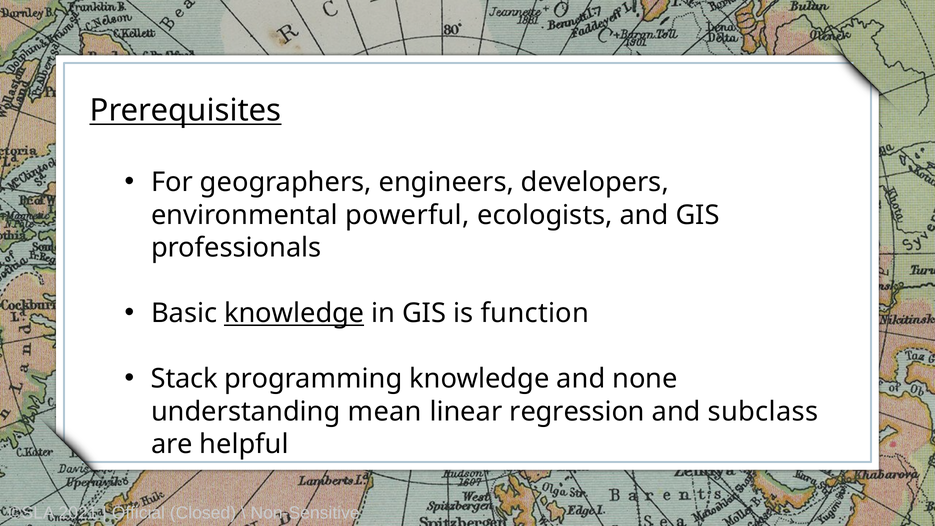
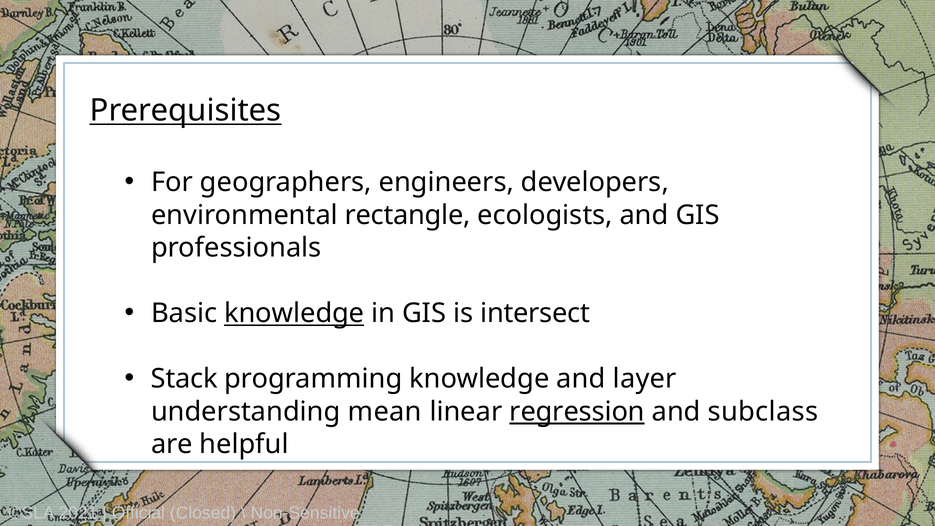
powerful: powerful -> rectangle (408, 215)
function: function -> intersect (535, 313)
none: none -> layer (645, 379)
regression underline: none -> present (577, 412)
